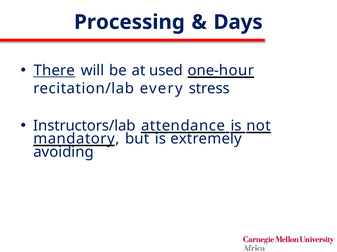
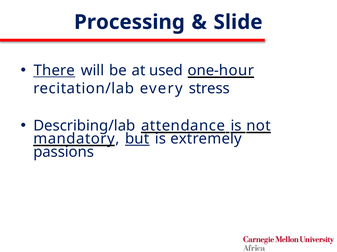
Days: Days -> Slide (238, 22)
Instructors/lab: Instructors/lab -> Describing/lab (84, 126)
but underline: none -> present (137, 139)
avoiding: avoiding -> passions (64, 152)
